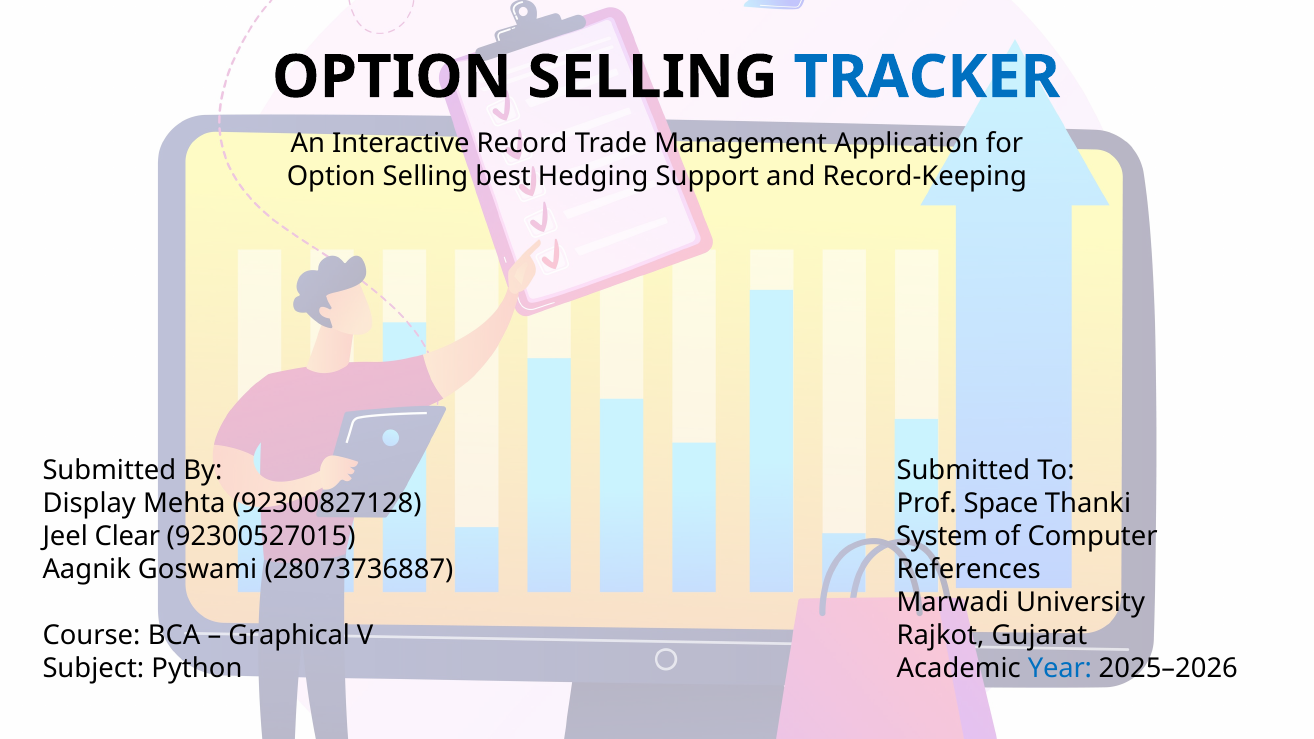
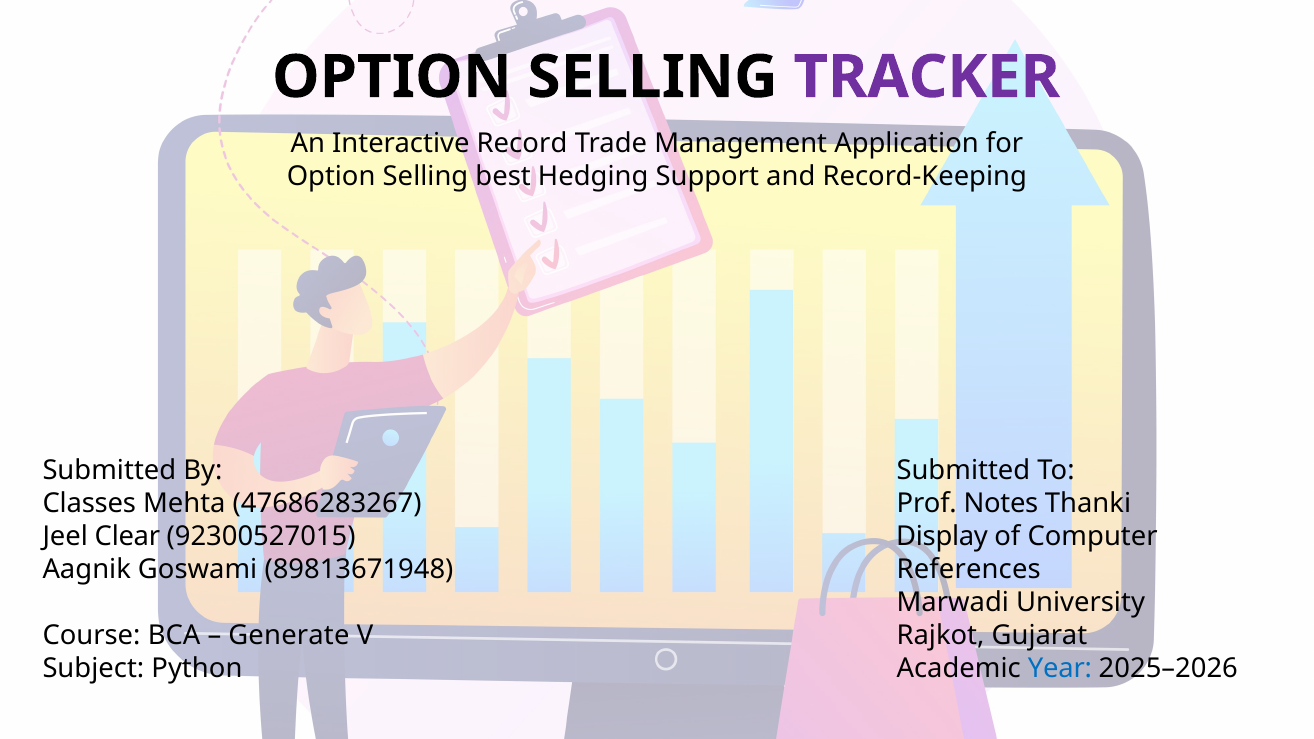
TRACKER colour: blue -> purple (927, 77)
Display: Display -> Classes (89, 504)
92300827128: 92300827128 -> 47686283267 (327, 504)
Space: Space -> Notes (1001, 504)
System: System -> Display (942, 537)
28073736887: 28073736887 -> 89813671948 (359, 570)
Graphical: Graphical -> Generate (289, 635)
